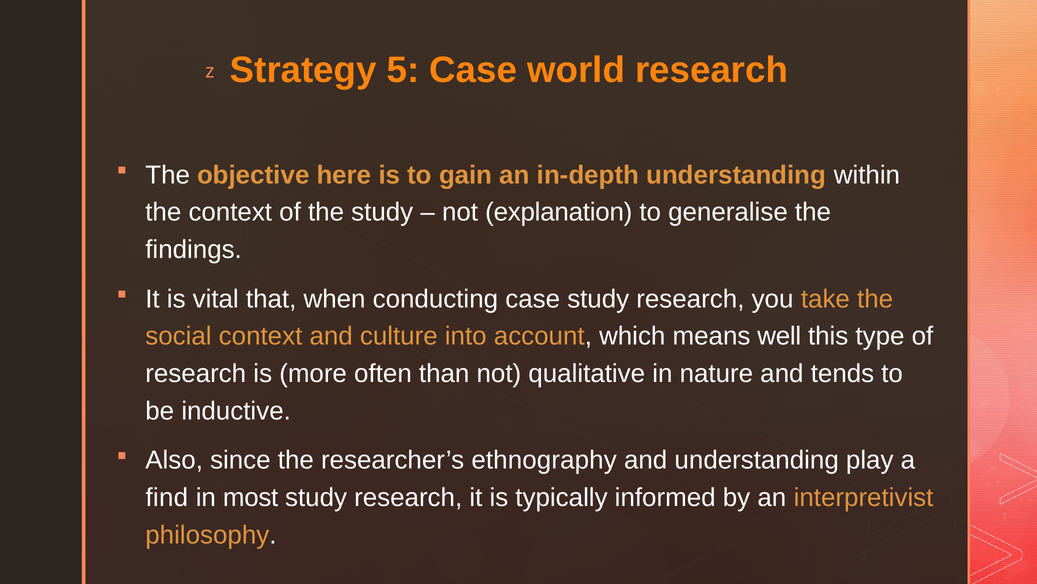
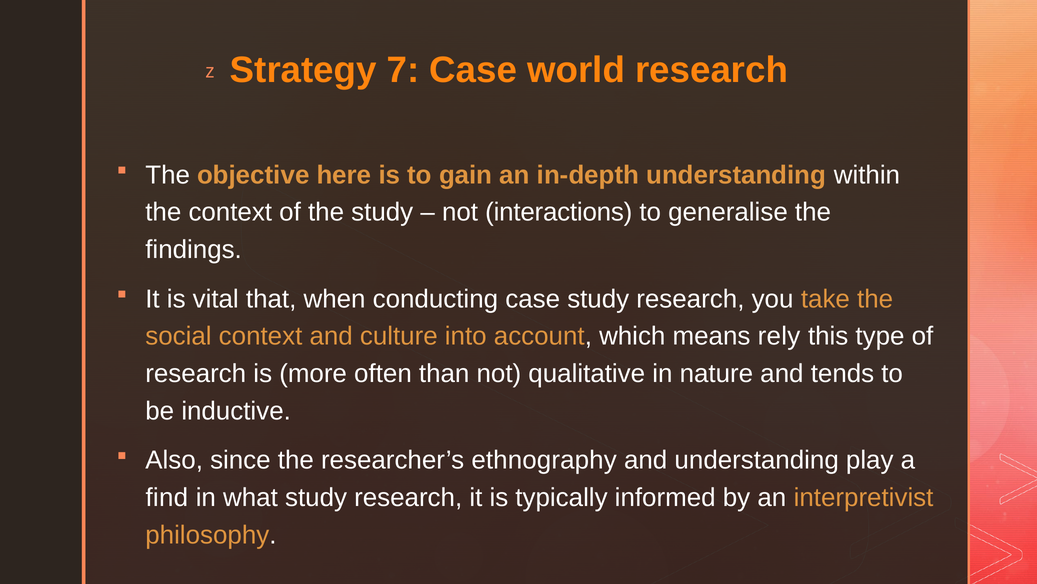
5: 5 -> 7 (403, 70)
explanation: explanation -> interactions (559, 212)
well: well -> rely (779, 336)
most: most -> what (250, 497)
